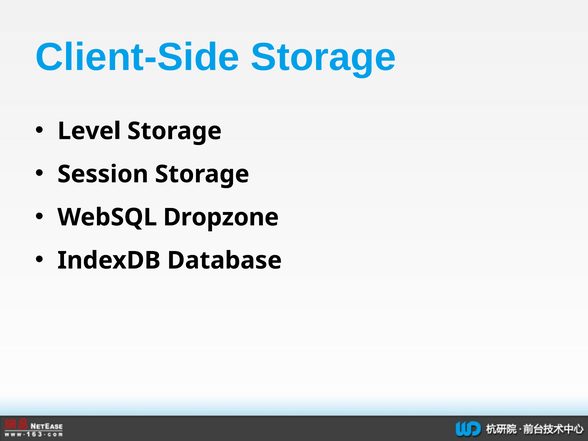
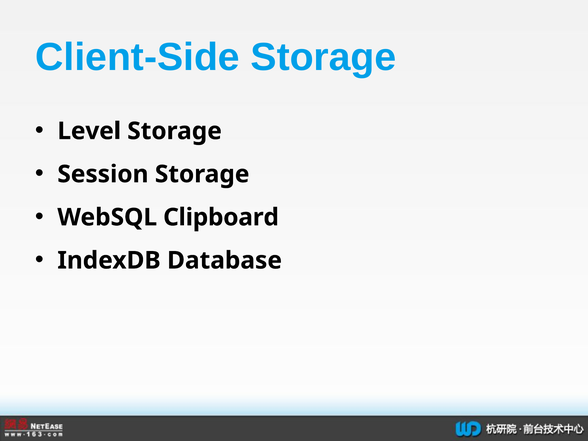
Dropzone: Dropzone -> Clipboard (221, 217)
